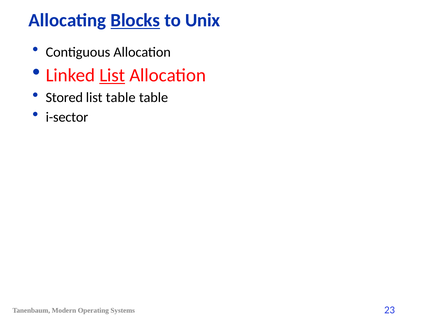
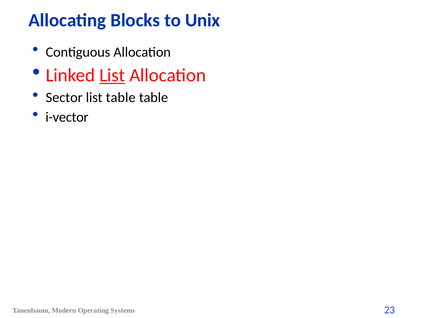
Blocks underline: present -> none (135, 20)
Stored: Stored -> Sector (64, 98)
i-sector: i-sector -> i-vector (67, 117)
